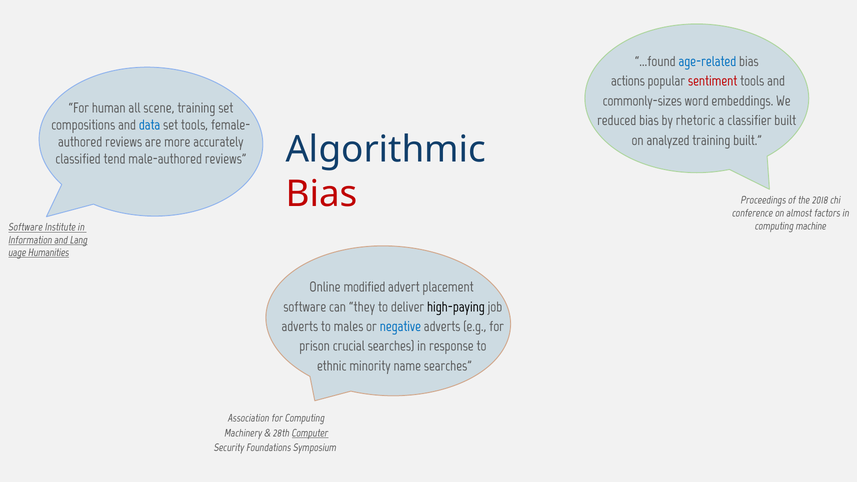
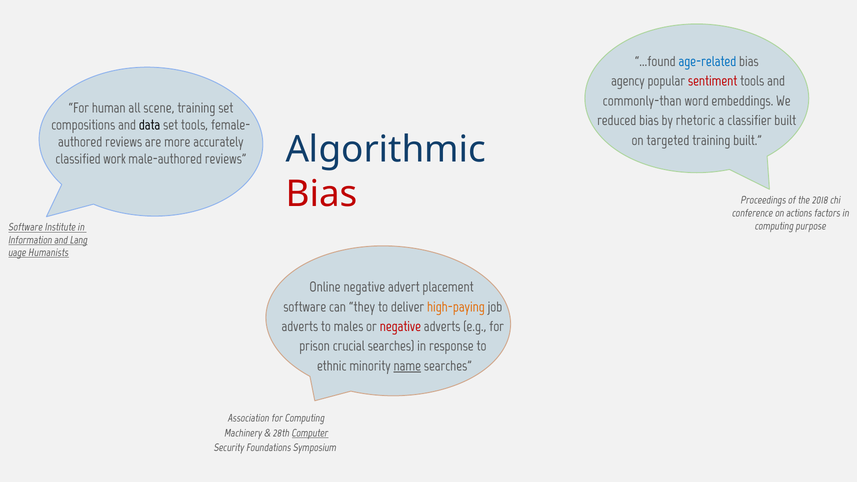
actions: actions -> agency (628, 81)
commonly-sizes: commonly-sizes -> commonly-than (642, 101)
data colour: blue -> black (150, 125)
analyzed: analyzed -> targeted (668, 140)
tend: tend -> work (115, 159)
almost: almost -> actions (799, 213)
machine: machine -> purpose (811, 226)
Humanities: Humanities -> Humanists (49, 253)
Online modified: modified -> negative (364, 287)
high-paying colour: black -> orange (456, 307)
negative colour: blue -> red (400, 327)
name underline: none -> present (407, 366)
